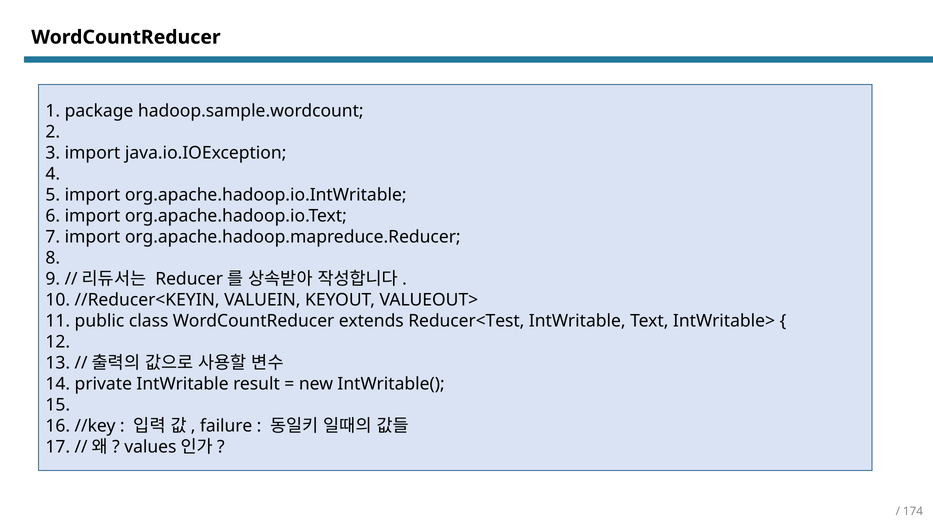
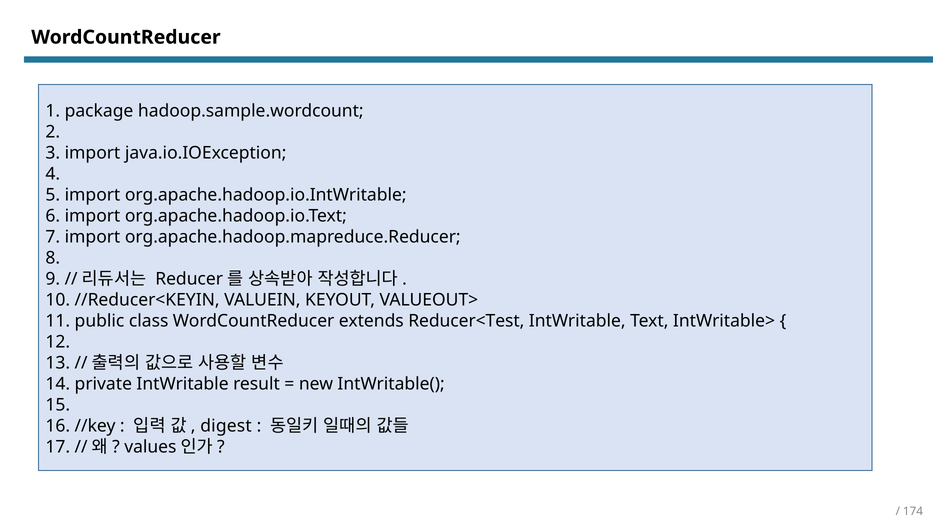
failure: failure -> digest (226, 426)
